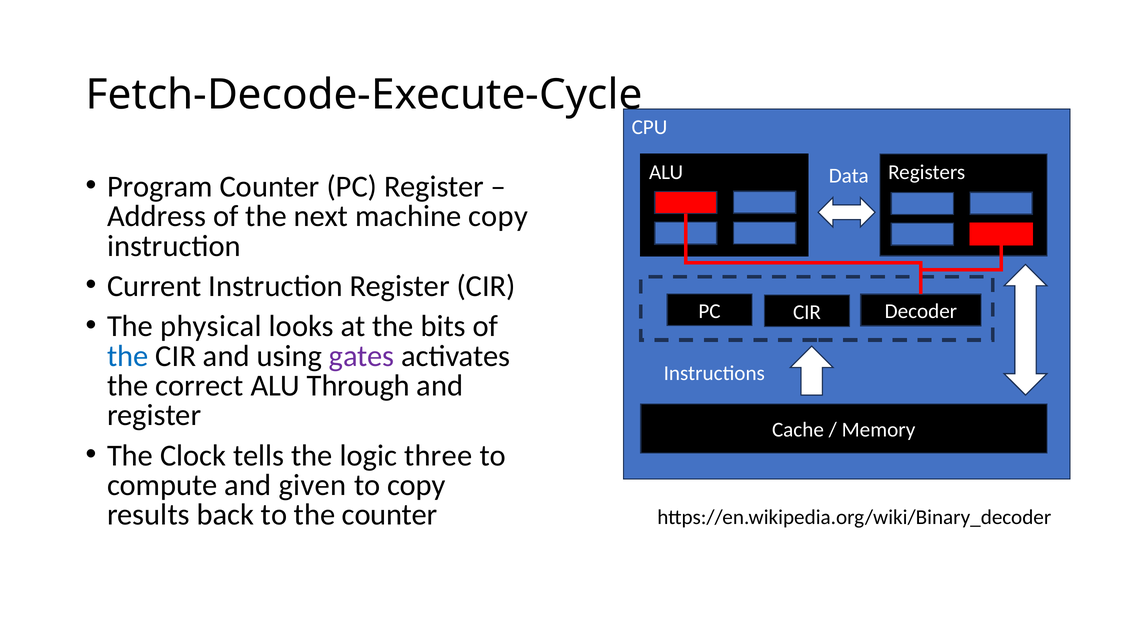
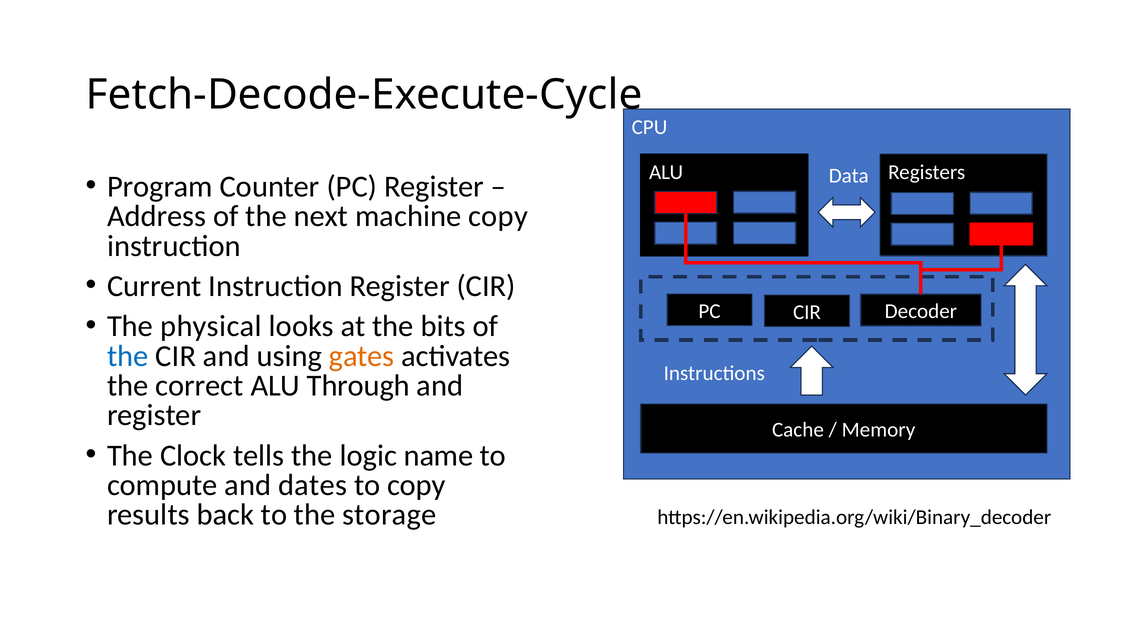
gates colour: purple -> orange (362, 356)
three: three -> name (439, 456)
given: given -> dates (313, 486)
the counter: counter -> storage (389, 515)
